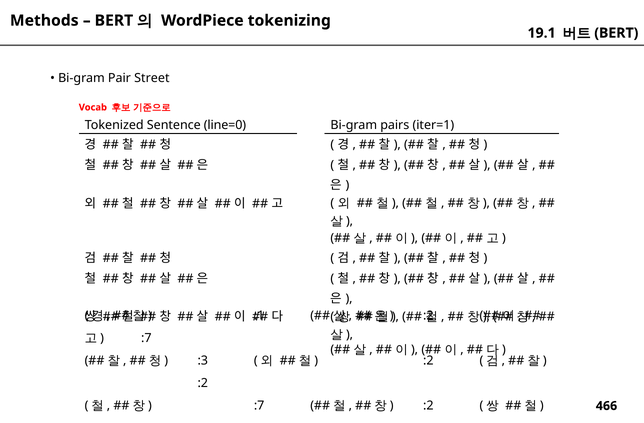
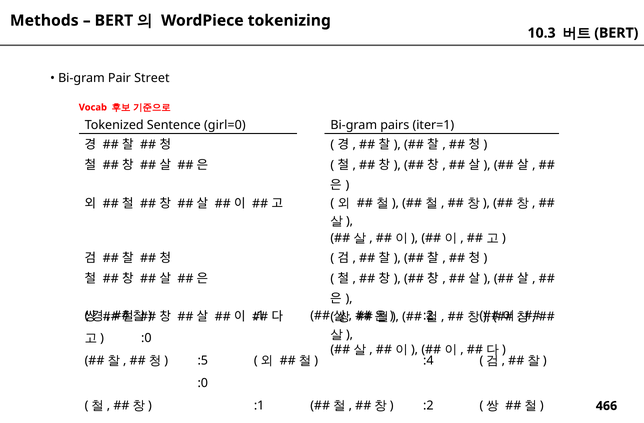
19.1: 19.1 -> 10.3 (542, 33)
line=0: line=0 -> girl=0 (225, 125)
:7: :7 -> :0 (146, 338)
:3: :3 -> :5 (203, 361)
:2: :2 -> :4 (428, 361)
:2: :2 -> :0 (203, 383)
:7: :7 -> :1 (259, 406)
